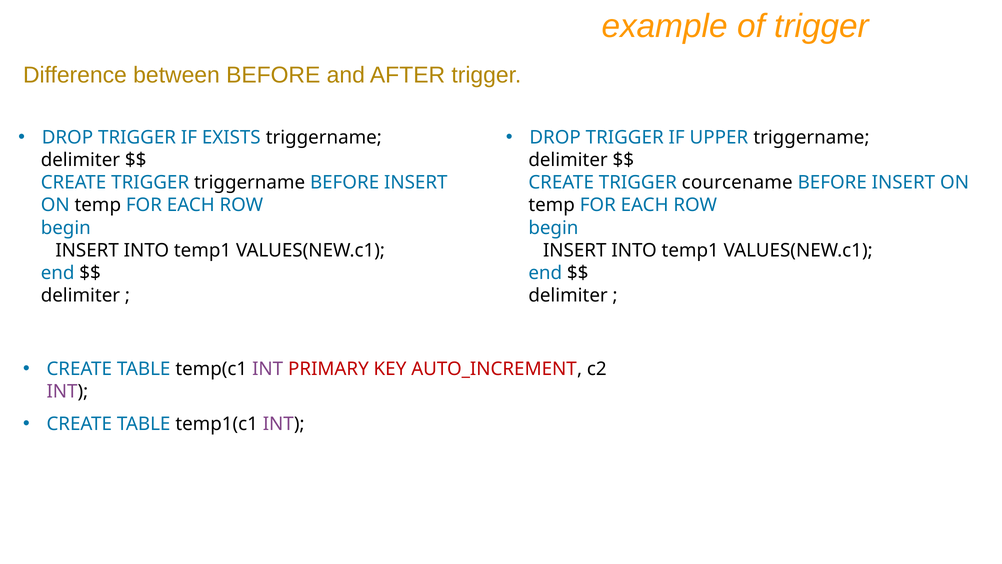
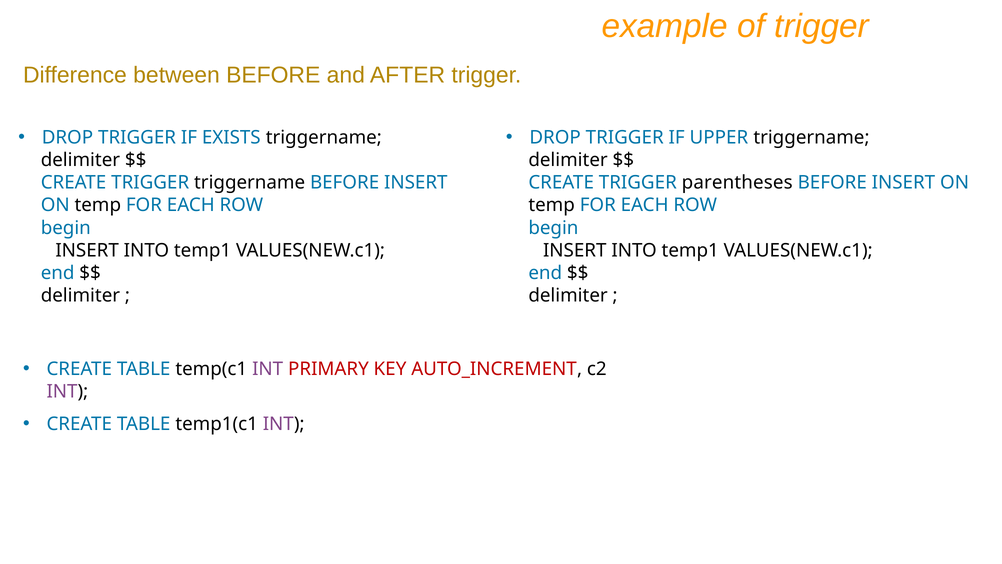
courcename: courcename -> parentheses (737, 183)
